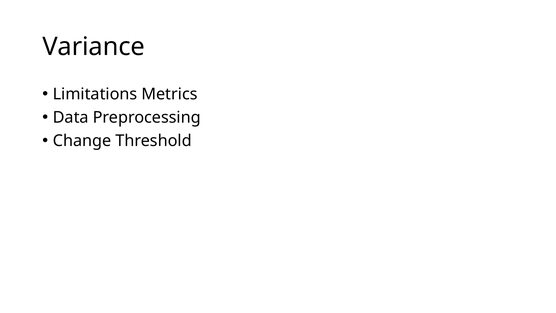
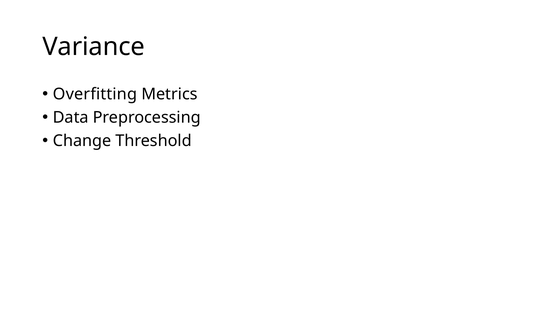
Limitations: Limitations -> Overfitting (95, 94)
